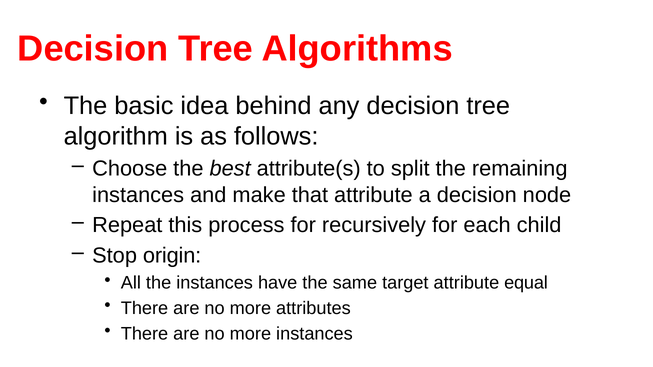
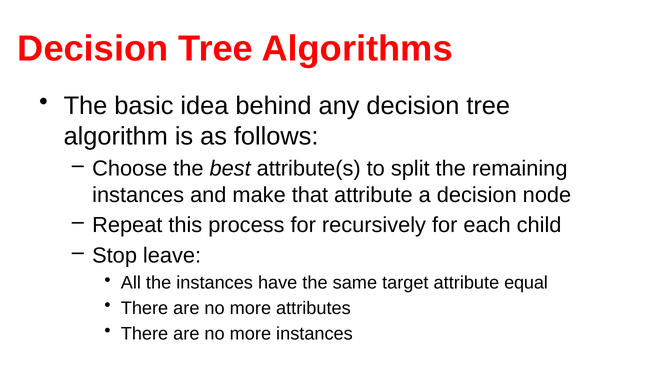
origin: origin -> leave (172, 256)
